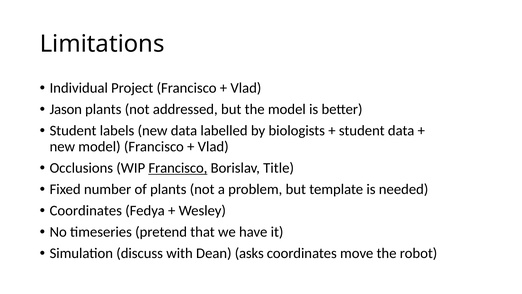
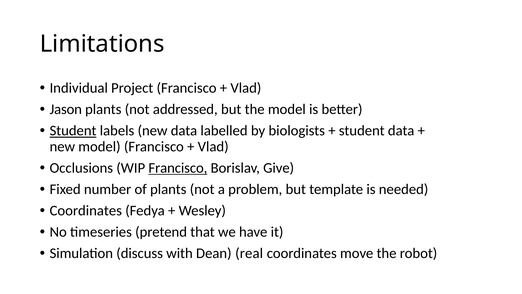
Student underline: none -> present (73, 131)
Title: Title -> Give (279, 168)
asks: asks -> real (249, 253)
